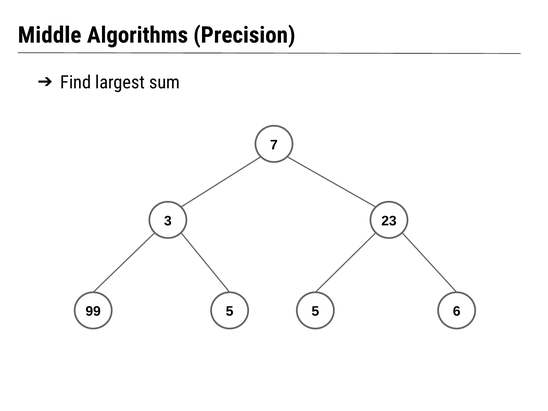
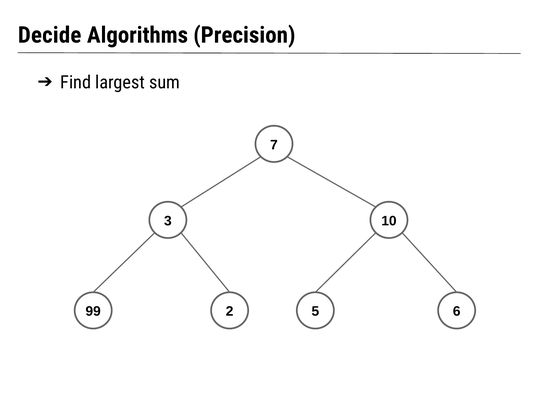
Middle: Middle -> Decide (50, 35)
23: 23 -> 10 (389, 221)
99 5: 5 -> 2 (230, 311)
